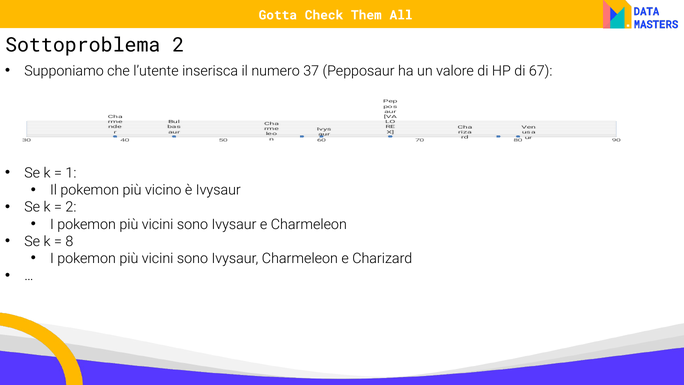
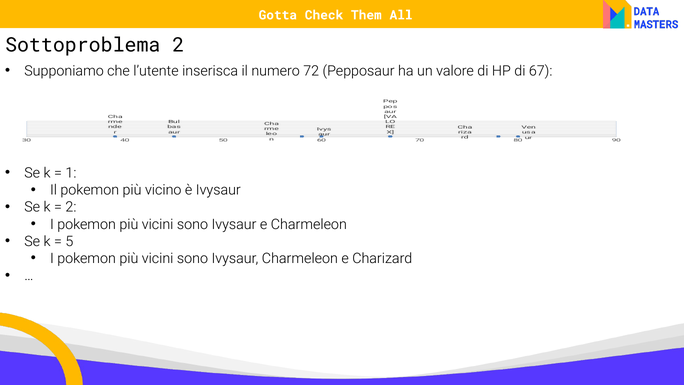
37: 37 -> 72 (311, 71)
8: 8 -> 5 (69, 241)
